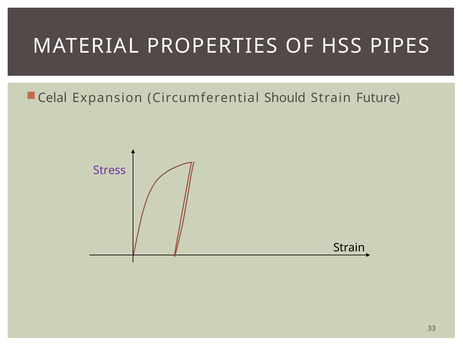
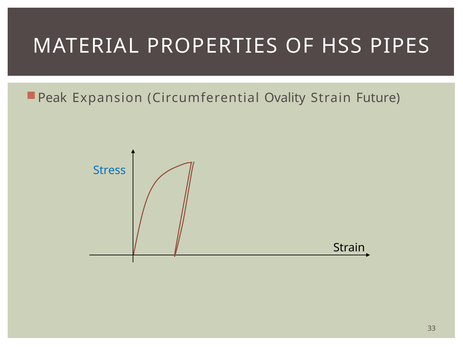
Celal: Celal -> Peak (52, 98)
Should: Should -> Ovality (285, 98)
Stress colour: purple -> blue (109, 170)
